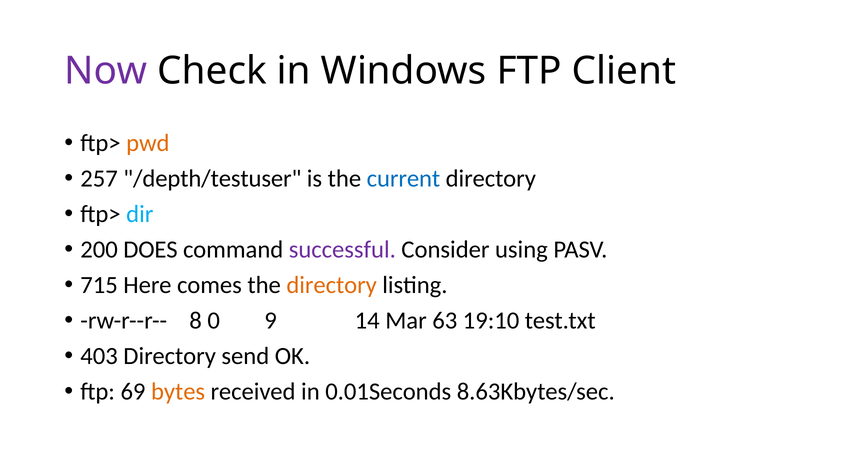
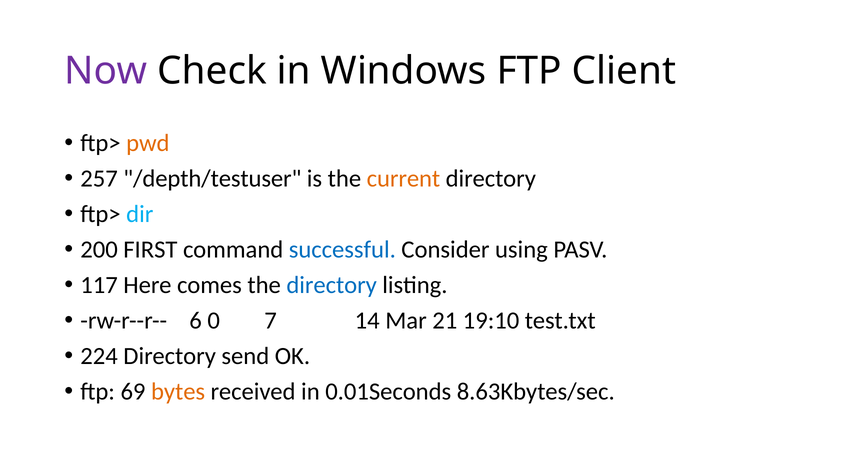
current colour: blue -> orange (403, 179)
DOES: DOES -> FIRST (150, 249)
successful colour: purple -> blue (342, 249)
715: 715 -> 117 (99, 285)
directory colour: orange -> blue (332, 285)
8: 8 -> 6 (196, 320)
9: 9 -> 7 (271, 320)
63: 63 -> 21 (445, 320)
403: 403 -> 224 (99, 356)
